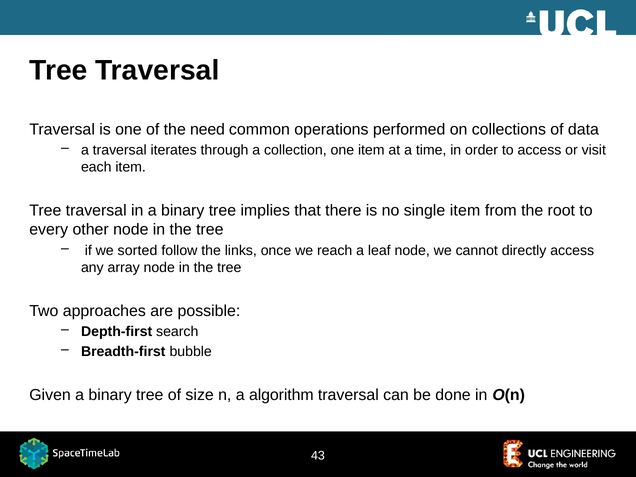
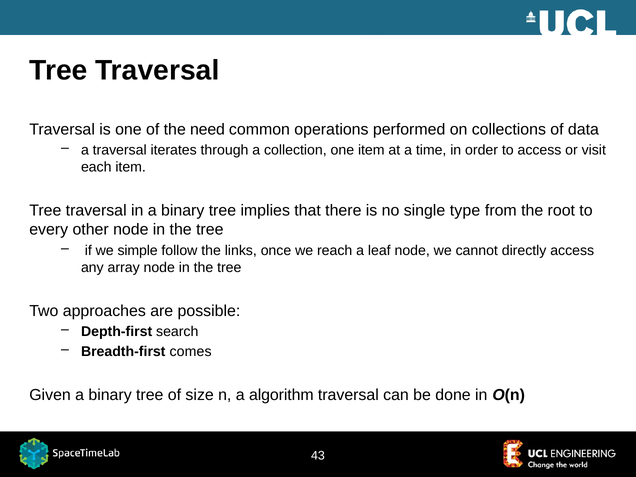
single item: item -> type (465, 211)
sorted: sorted -> simple (138, 250)
bubble: bubble -> comes (191, 351)
